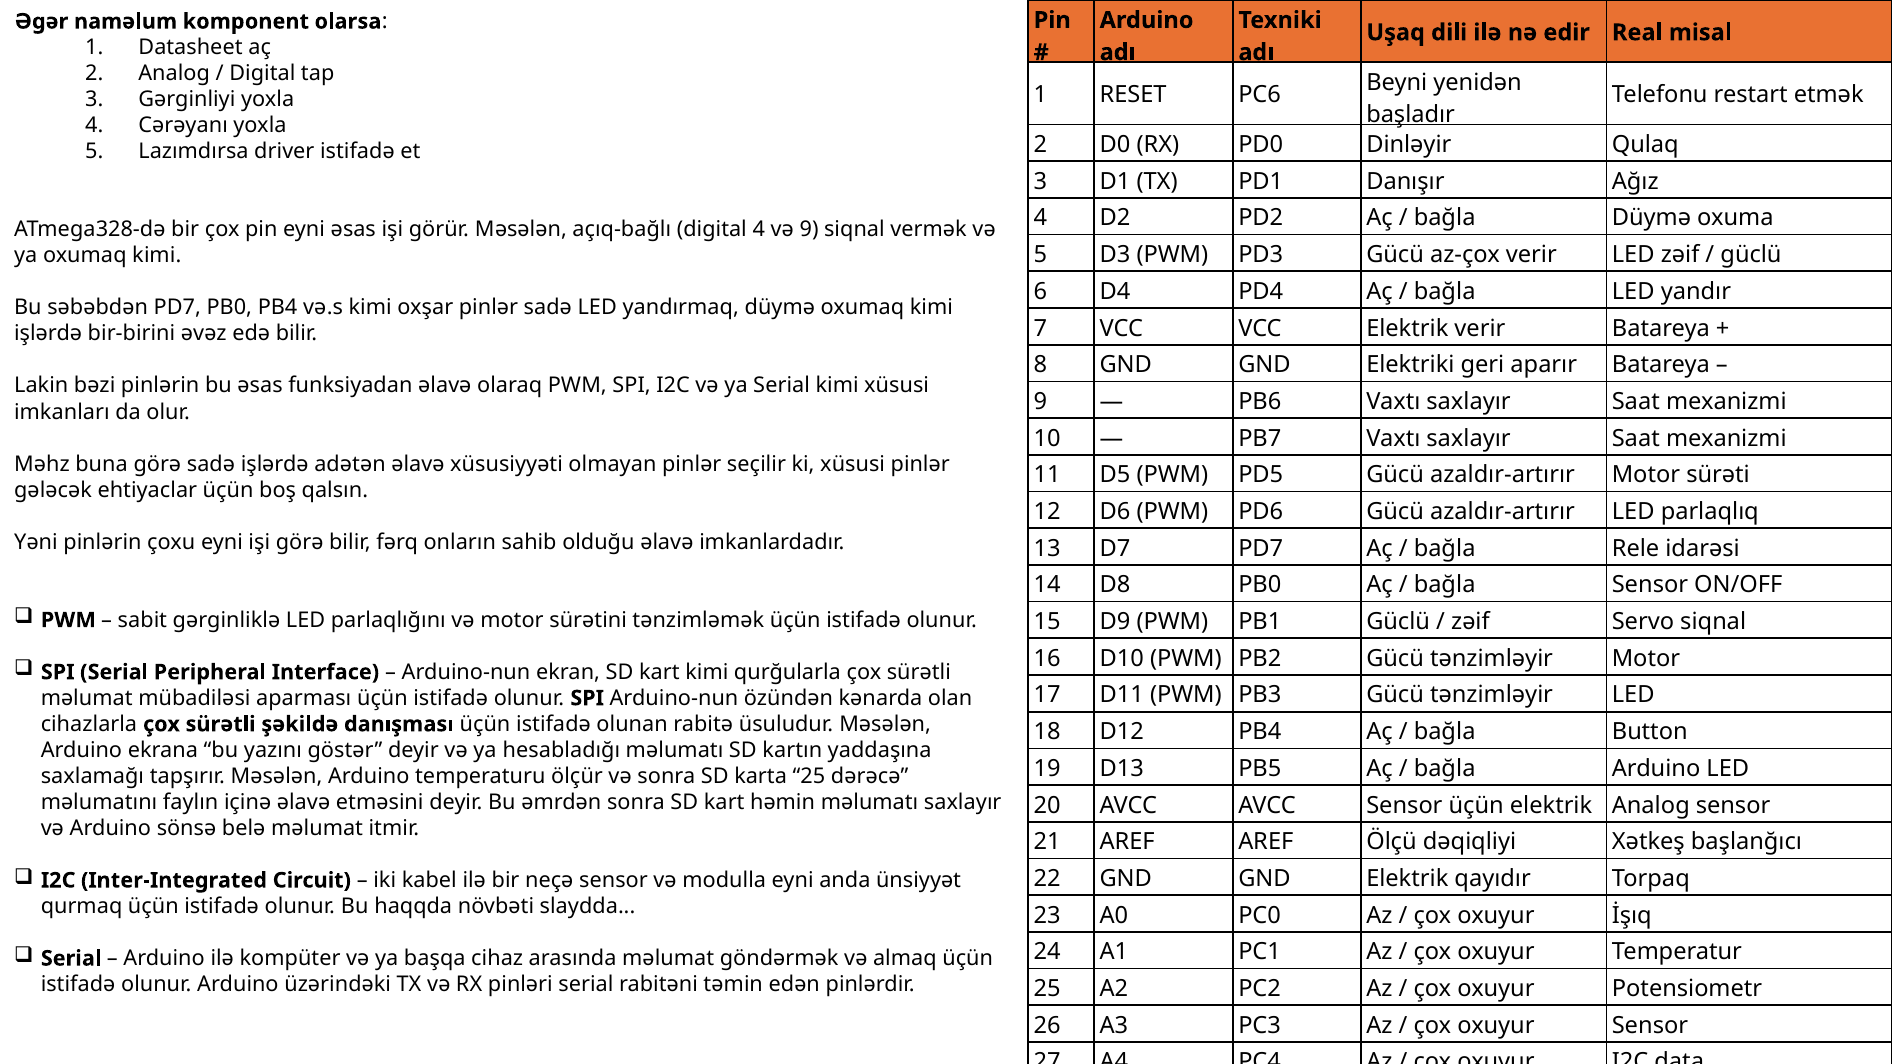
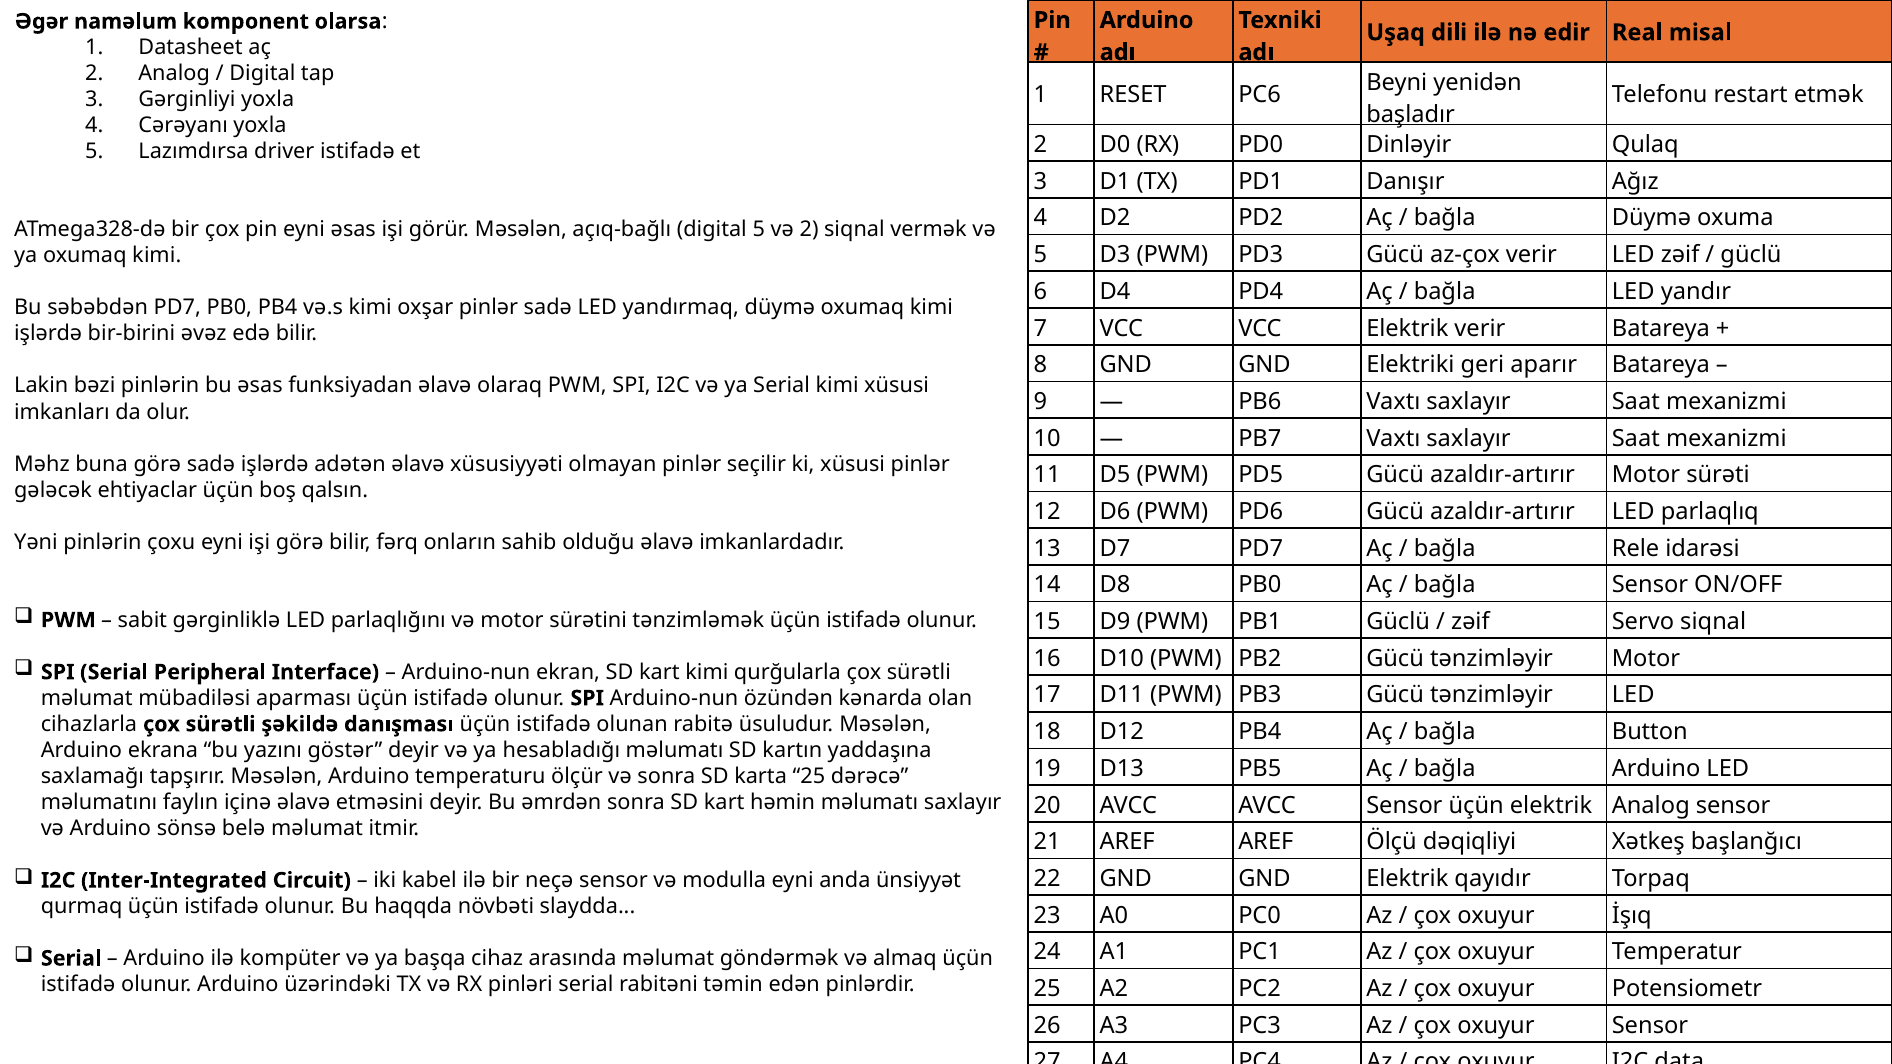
digital 4: 4 -> 5 (759, 230)
və 9: 9 -> 2 (809, 230)
